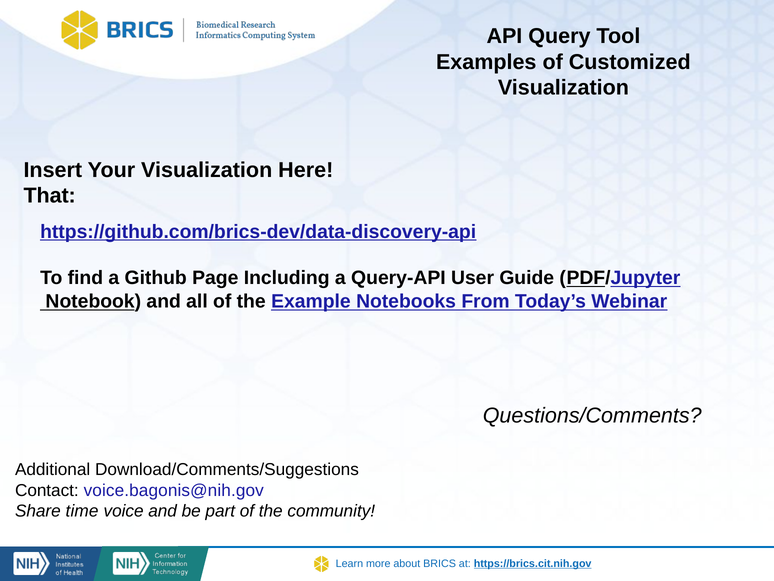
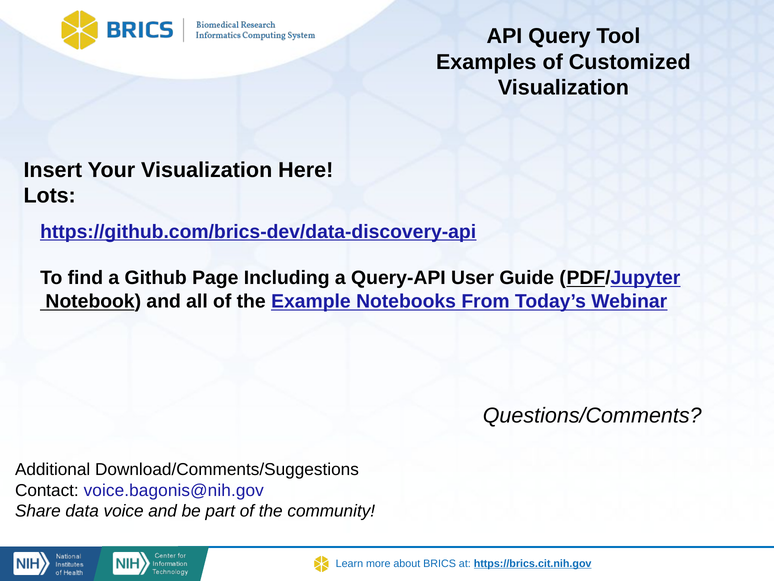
That: That -> Lots (50, 196)
time: time -> data (82, 511)
